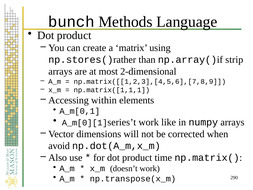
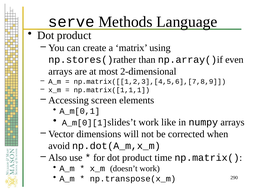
bunch: bunch -> serve (71, 22)
strip: strip -> even (234, 60)
within: within -> screen (104, 100)
series’t: series’t -> slides’t (122, 122)
